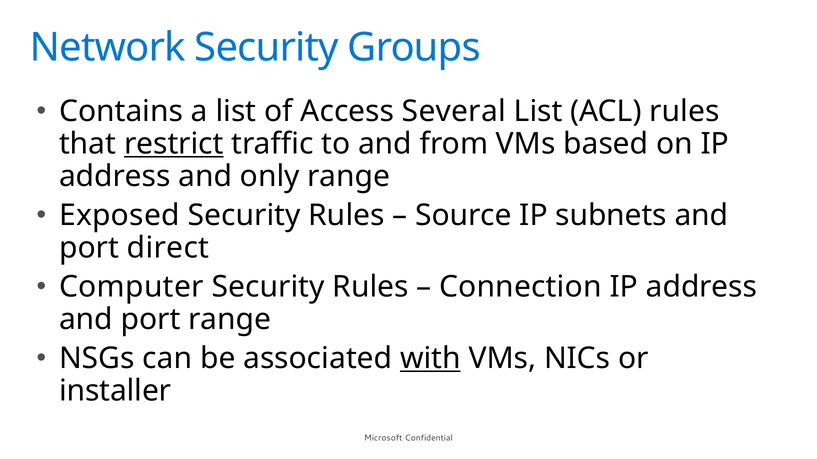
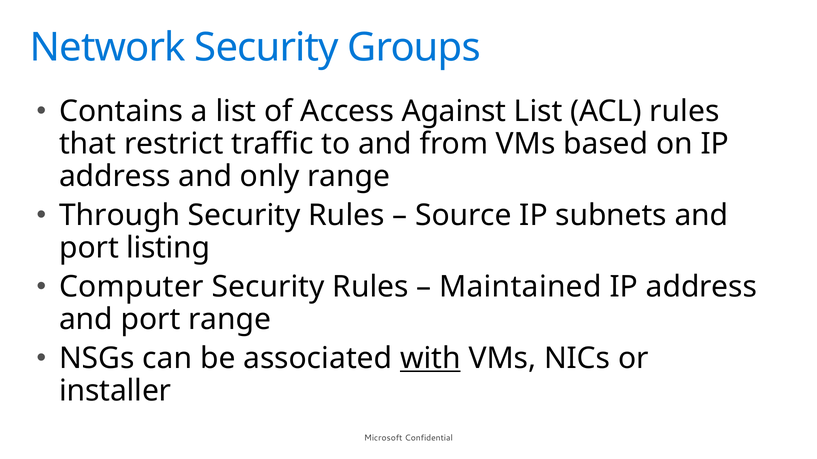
Several: Several -> Against (454, 112)
restrict underline: present -> none (174, 144)
Exposed: Exposed -> Through (120, 216)
direct: direct -> listing (168, 248)
Connection: Connection -> Maintained (520, 287)
